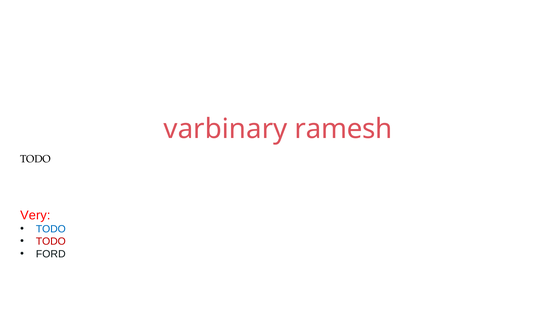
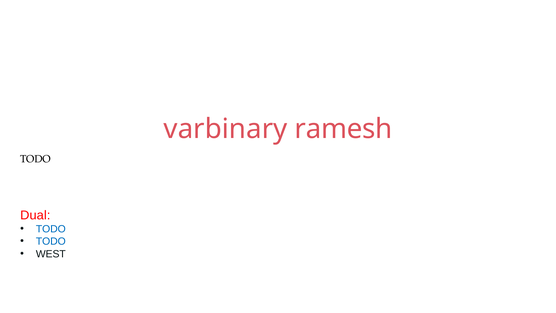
Very: Very -> Dual (35, 215)
TODO colour: red -> blue (51, 241)
FORD: FORD -> WEST (51, 254)
